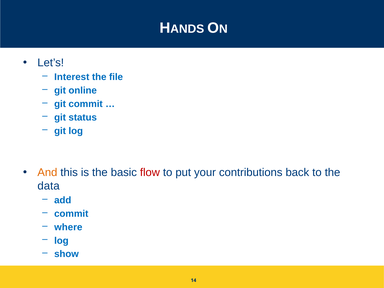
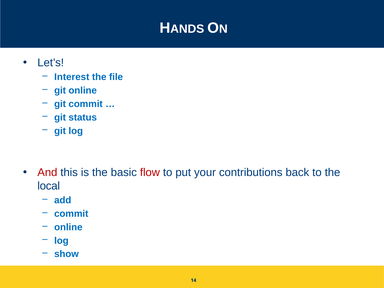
And colour: orange -> red (47, 173)
data: data -> local (49, 186)
where: where -> online (68, 227)
